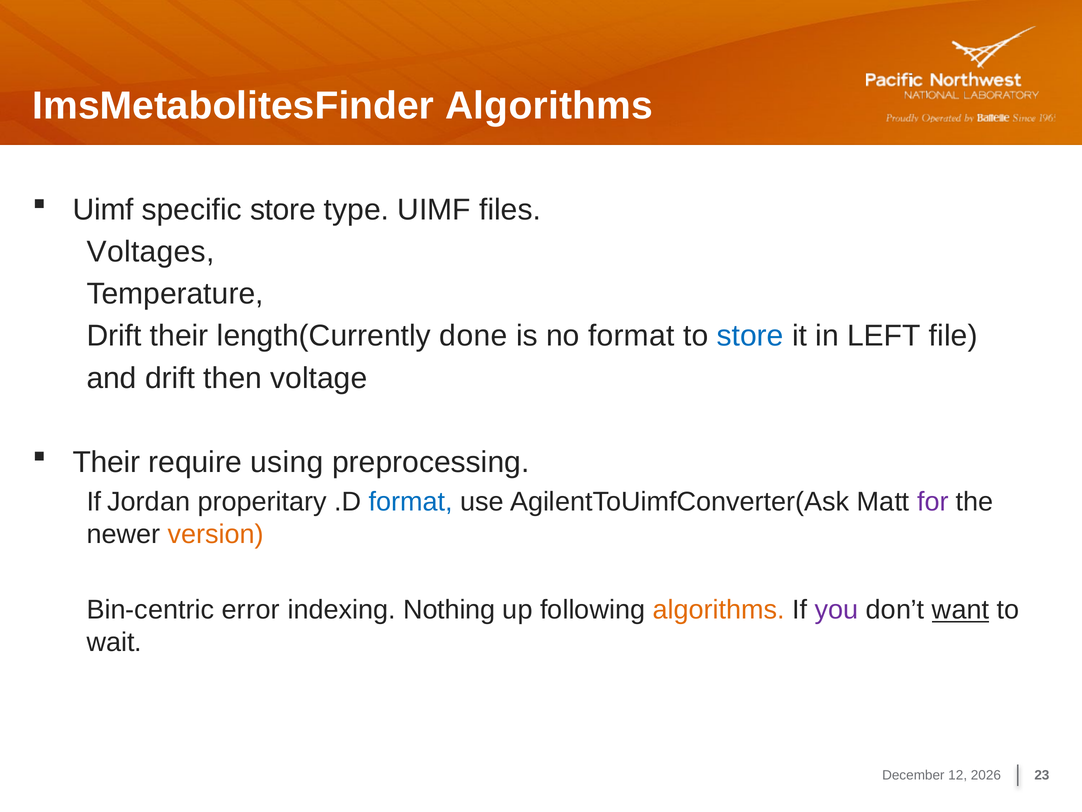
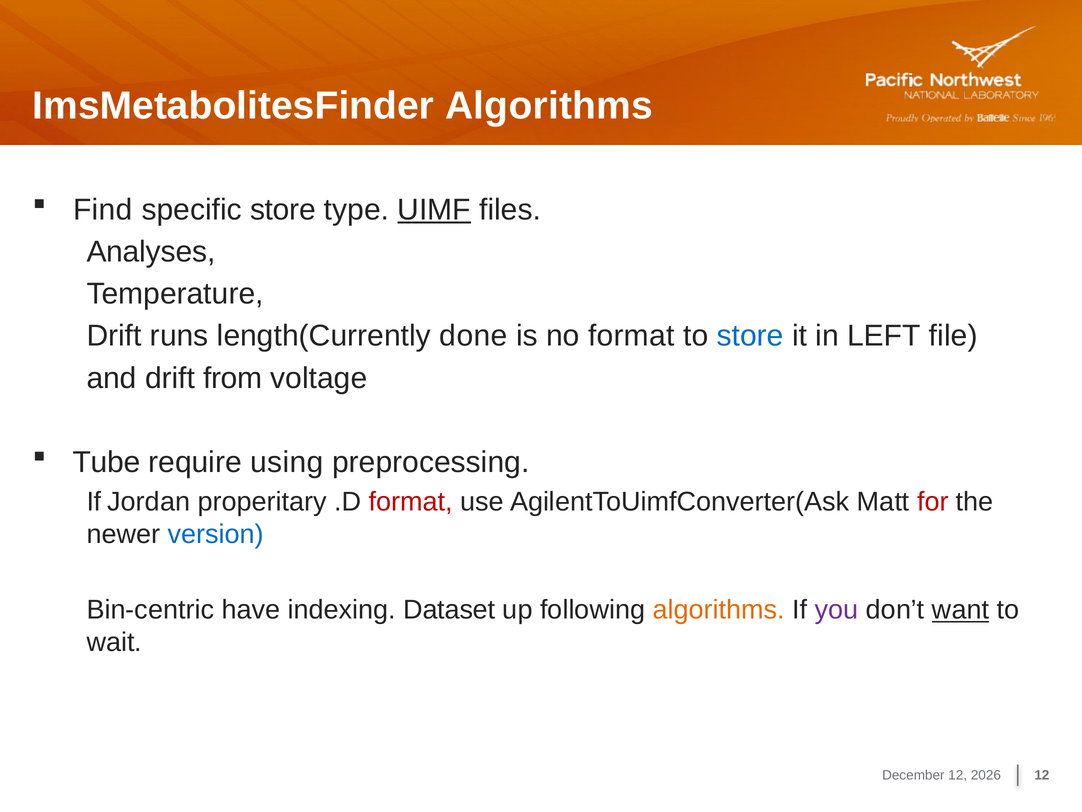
Uimf: Uimf -> Find (103, 210)
UIMF underline: none -> present (434, 210)
Voltages: Voltages -> Analyses (151, 252)
Drift their: their -> runs (179, 336)
then: then -> from (233, 378)
Their: Their -> Tube (107, 462)
format colour: blue -> red (411, 501)
for colour: purple -> red (933, 501)
version colour: orange -> blue (216, 534)
error: error -> have (251, 610)
Nothing: Nothing -> Dataset (449, 610)
23: 23 -> 12 (1042, 775)
